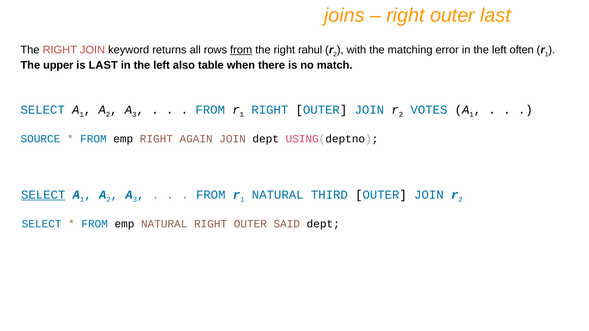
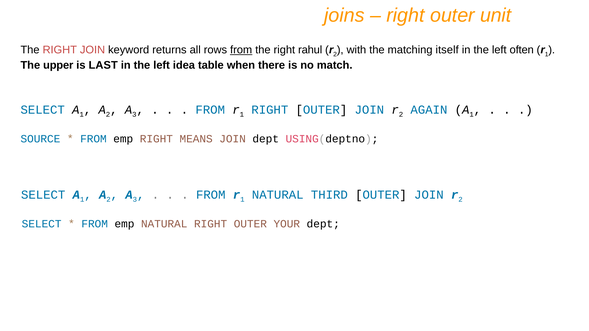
outer last: last -> unit (496, 15)
error: error -> itself (447, 50)
also: also -> idea (184, 65)
VOTES: VOTES -> AGAIN (429, 110)
AGAIN: AGAIN -> MEANS (196, 139)
SELECT underline: present -> none (43, 195)
SAID: SAID -> YOUR (287, 224)
